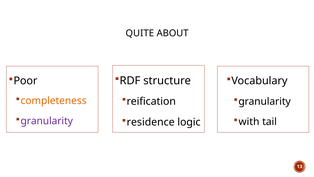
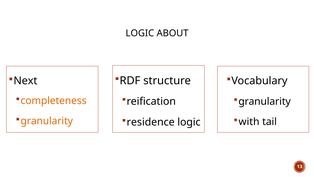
QUITE: QUITE -> LOGIC (140, 33)
Poor: Poor -> Next (25, 81)
granularity colour: purple -> orange (47, 121)
